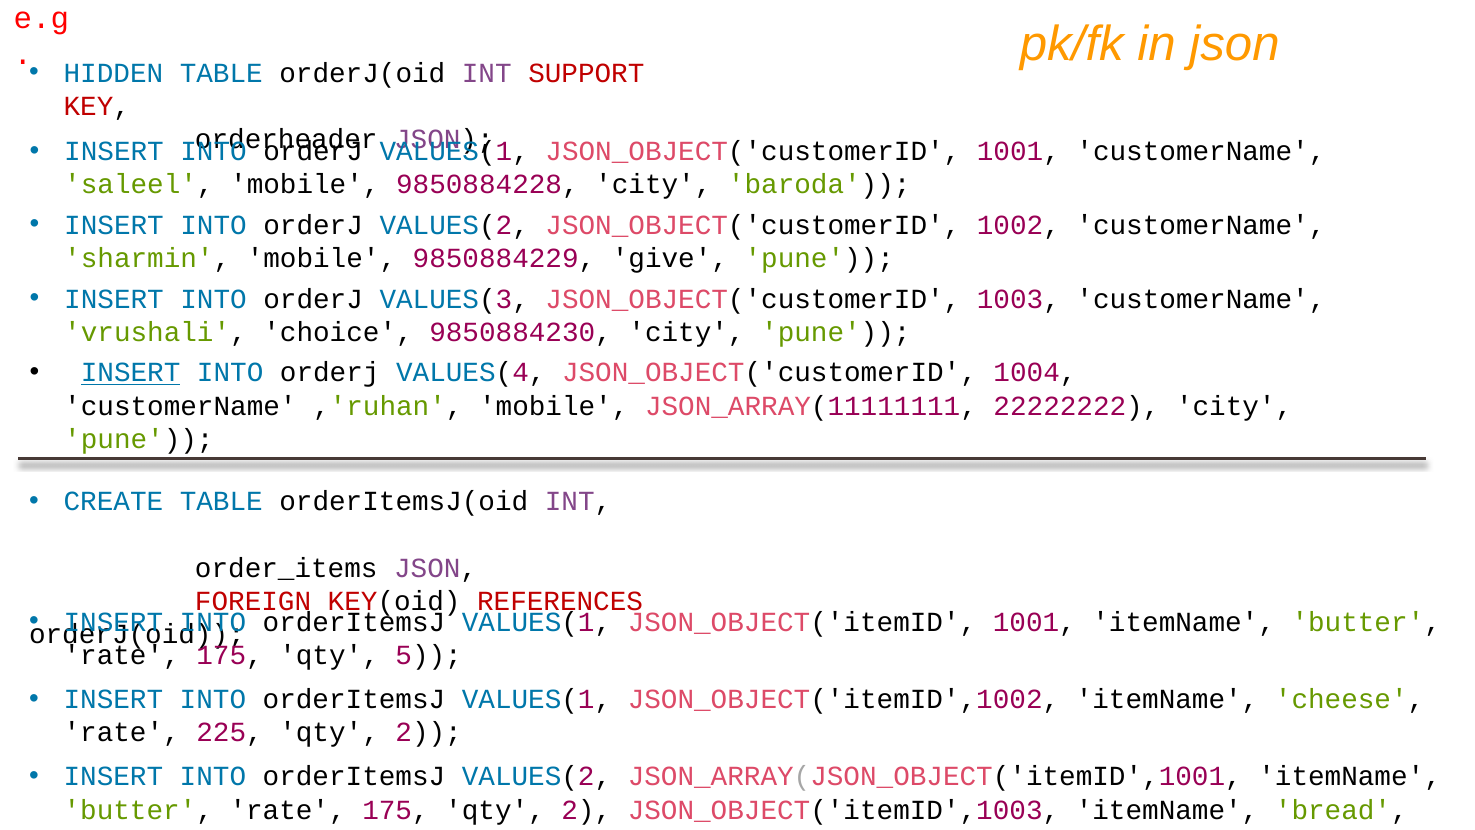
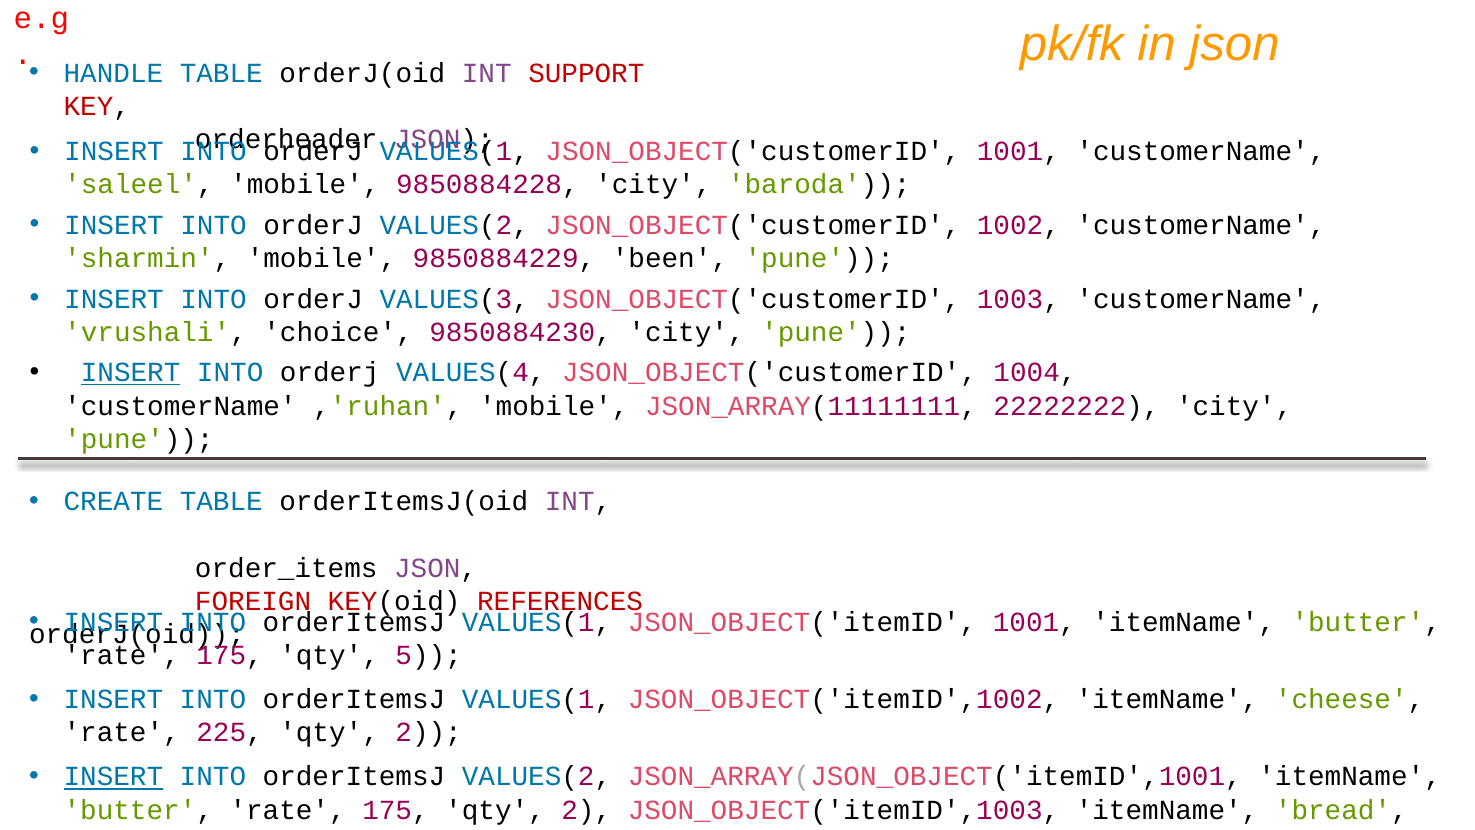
HIDDEN: HIDDEN -> HANDLE (113, 73)
give: give -> been (670, 258)
INSERT underline: none -> present (113, 777)
